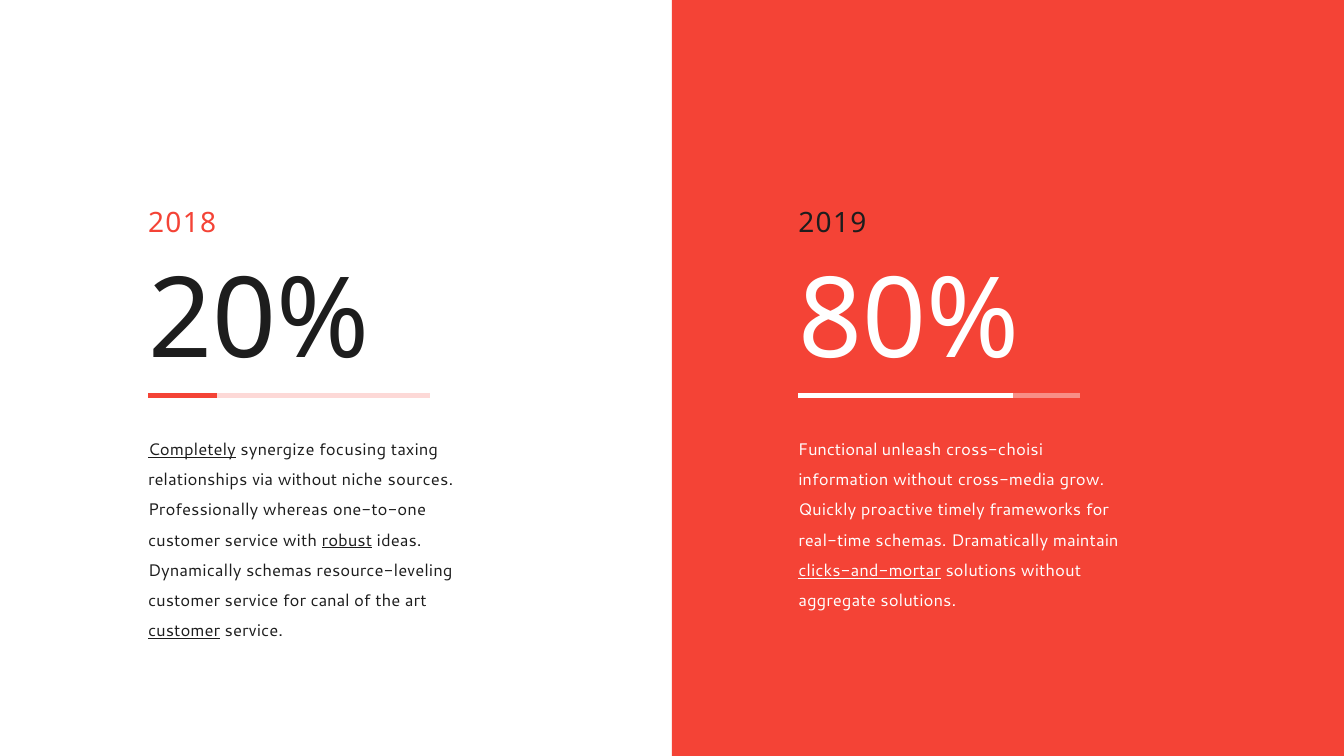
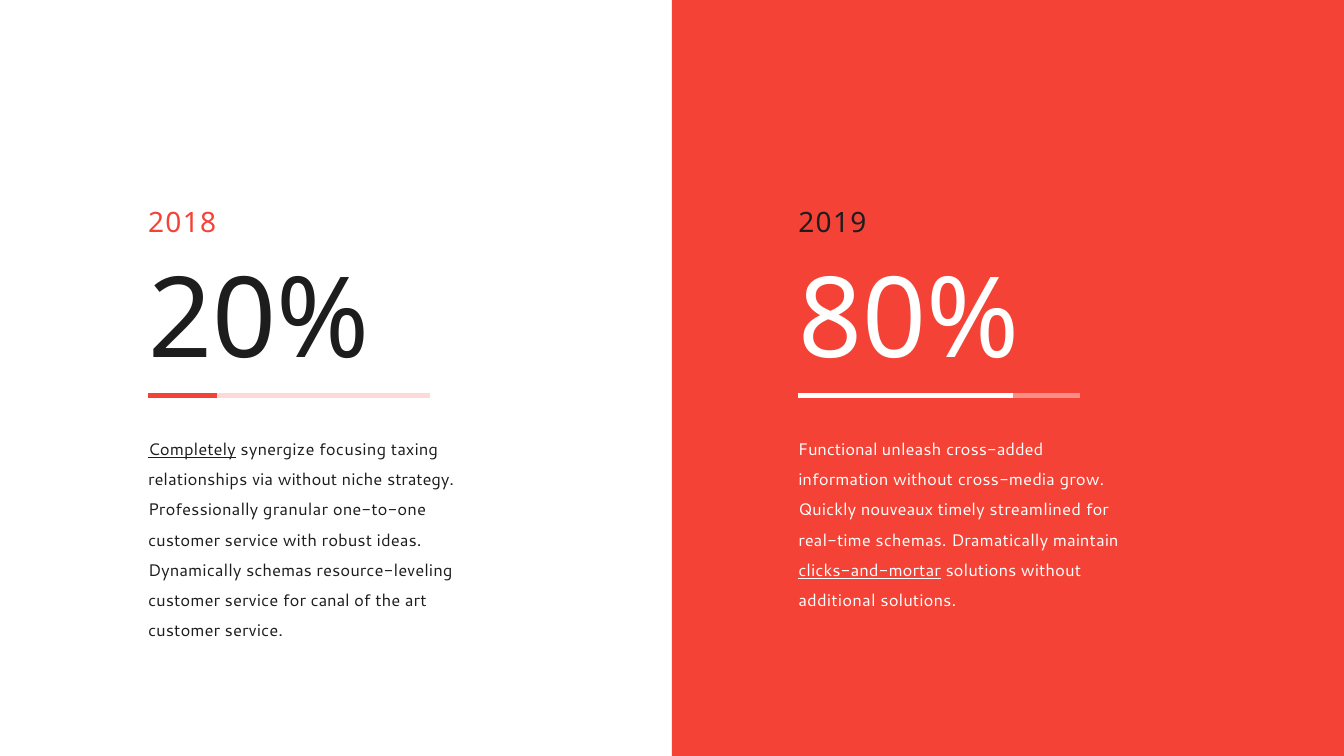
cross-choisi: cross-choisi -> cross-added (995, 450)
sources: sources -> strategy (421, 480)
whereas: whereas -> granular (296, 510)
proactive: proactive -> nouveaux (897, 510)
frameworks: frameworks -> streamlined (1035, 510)
robust underline: present -> none (347, 541)
aggregate: aggregate -> additional (837, 601)
customer underline: present -> none (184, 631)
